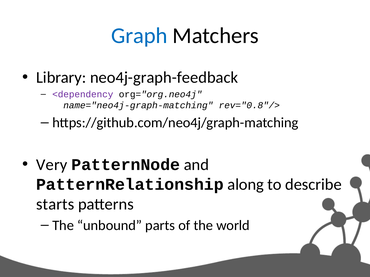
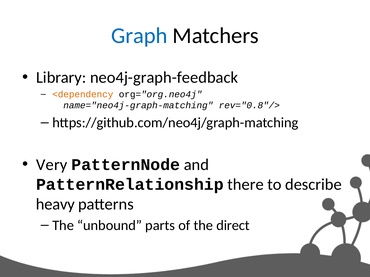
<dependency colour: purple -> orange (83, 94)
along: along -> there (246, 185)
starts: starts -> heavy (55, 204)
world: world -> direct (233, 226)
